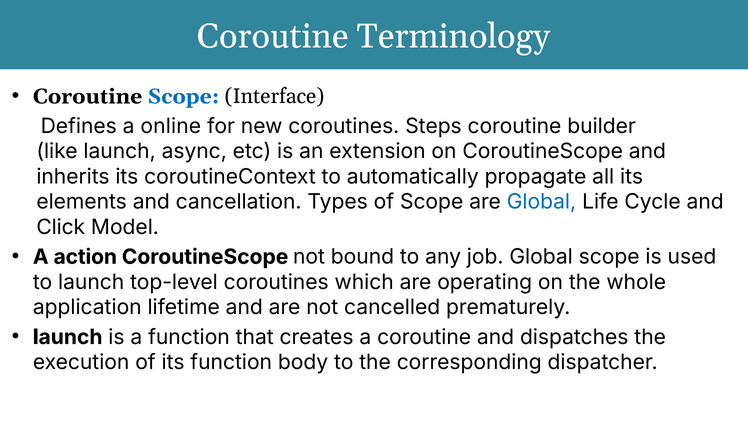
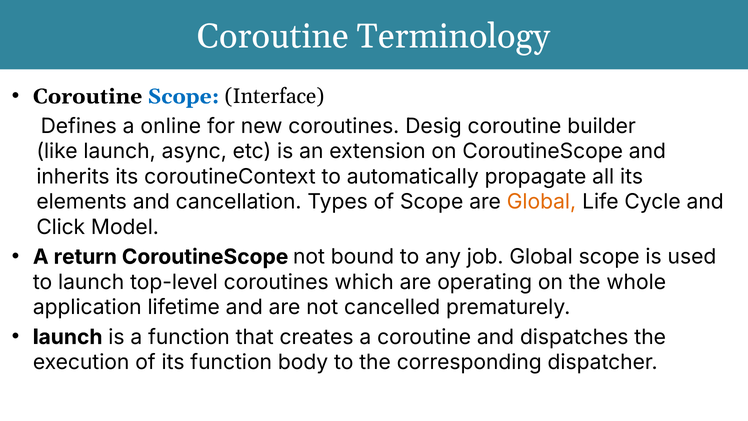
Steps: Steps -> Desig (433, 126)
Global colour: blue -> orange (541, 202)
action: action -> return (85, 257)
